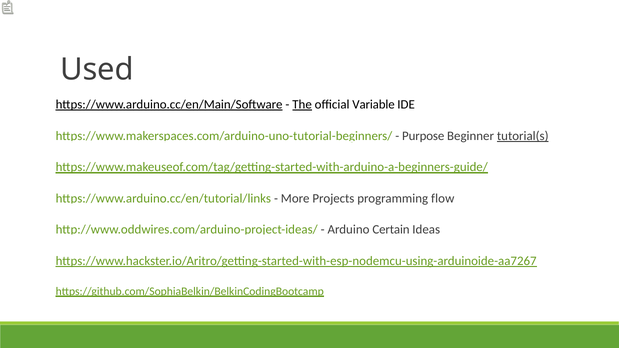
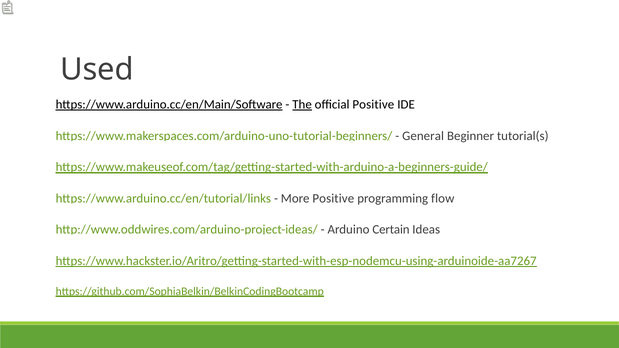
official Variable: Variable -> Positive (373, 105)
Purpose: Purpose -> General (423, 136)
tutorial(s underline: present -> none (523, 136)
More Projects: Projects -> Positive (333, 198)
